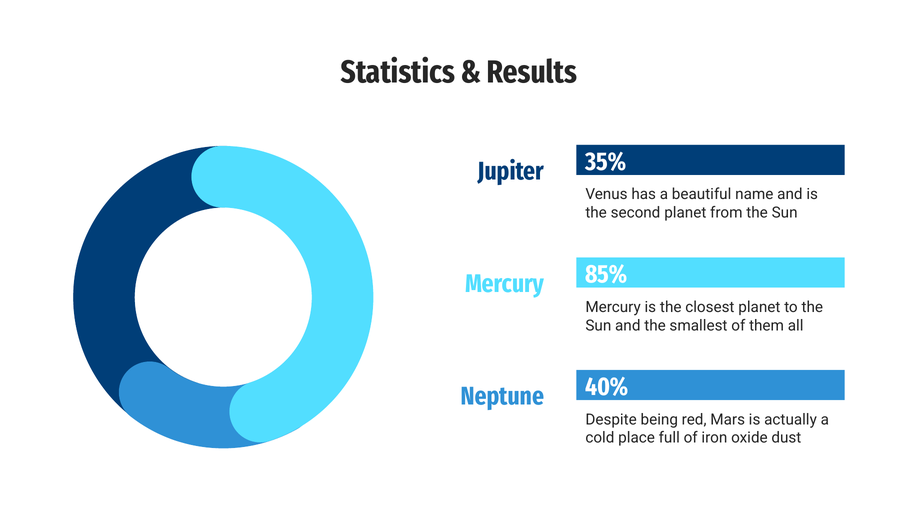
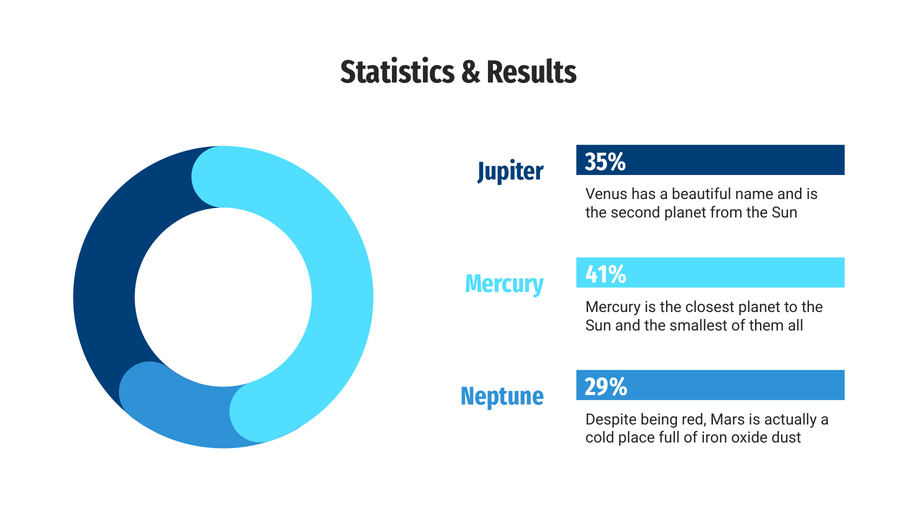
85%: 85% -> 41% (606, 274)
40%: 40% -> 29% (607, 386)
